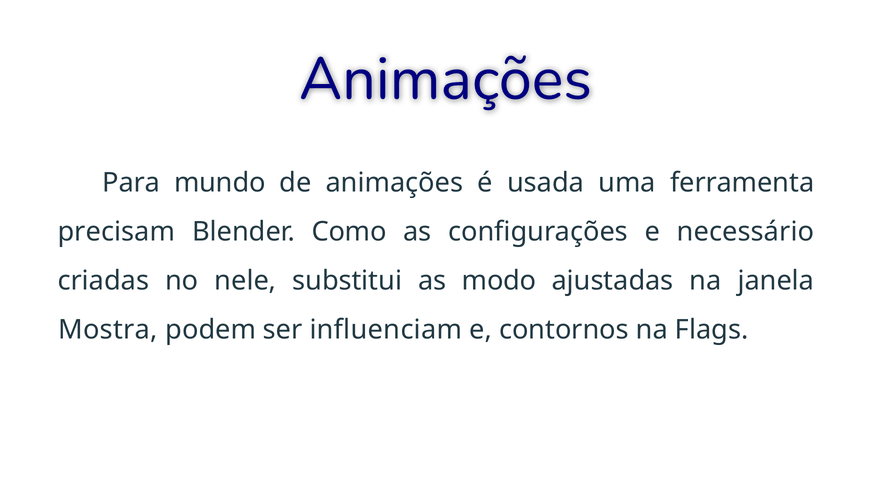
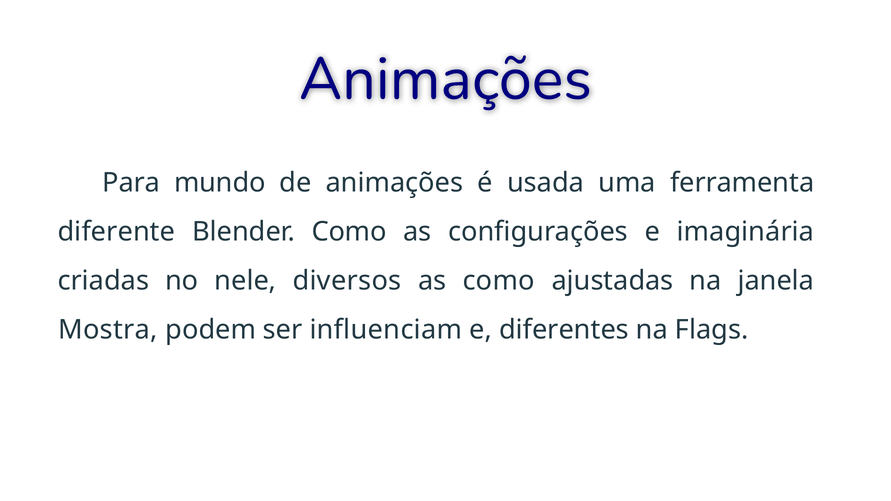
precisam: precisam -> diferente (116, 232)
necessário: necessário -> imaginária (745, 232)
substitui: substitui -> diversos (347, 281)
as modo: modo -> como (499, 281)
contornos: contornos -> diferentes (564, 330)
